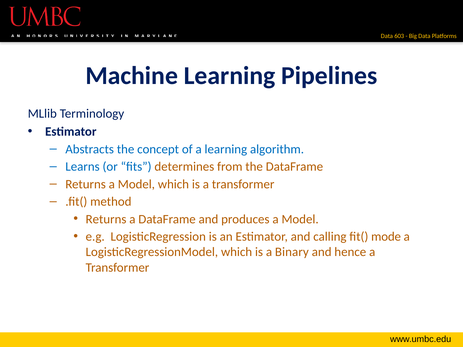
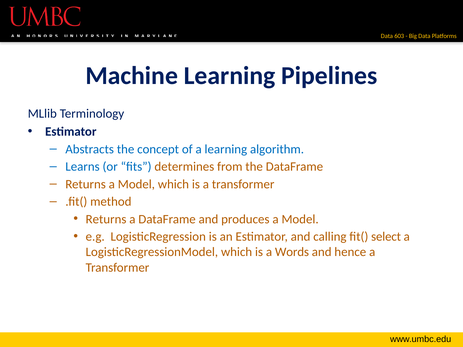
mode: mode -> select (386, 237)
Binary: Binary -> Words (292, 252)
